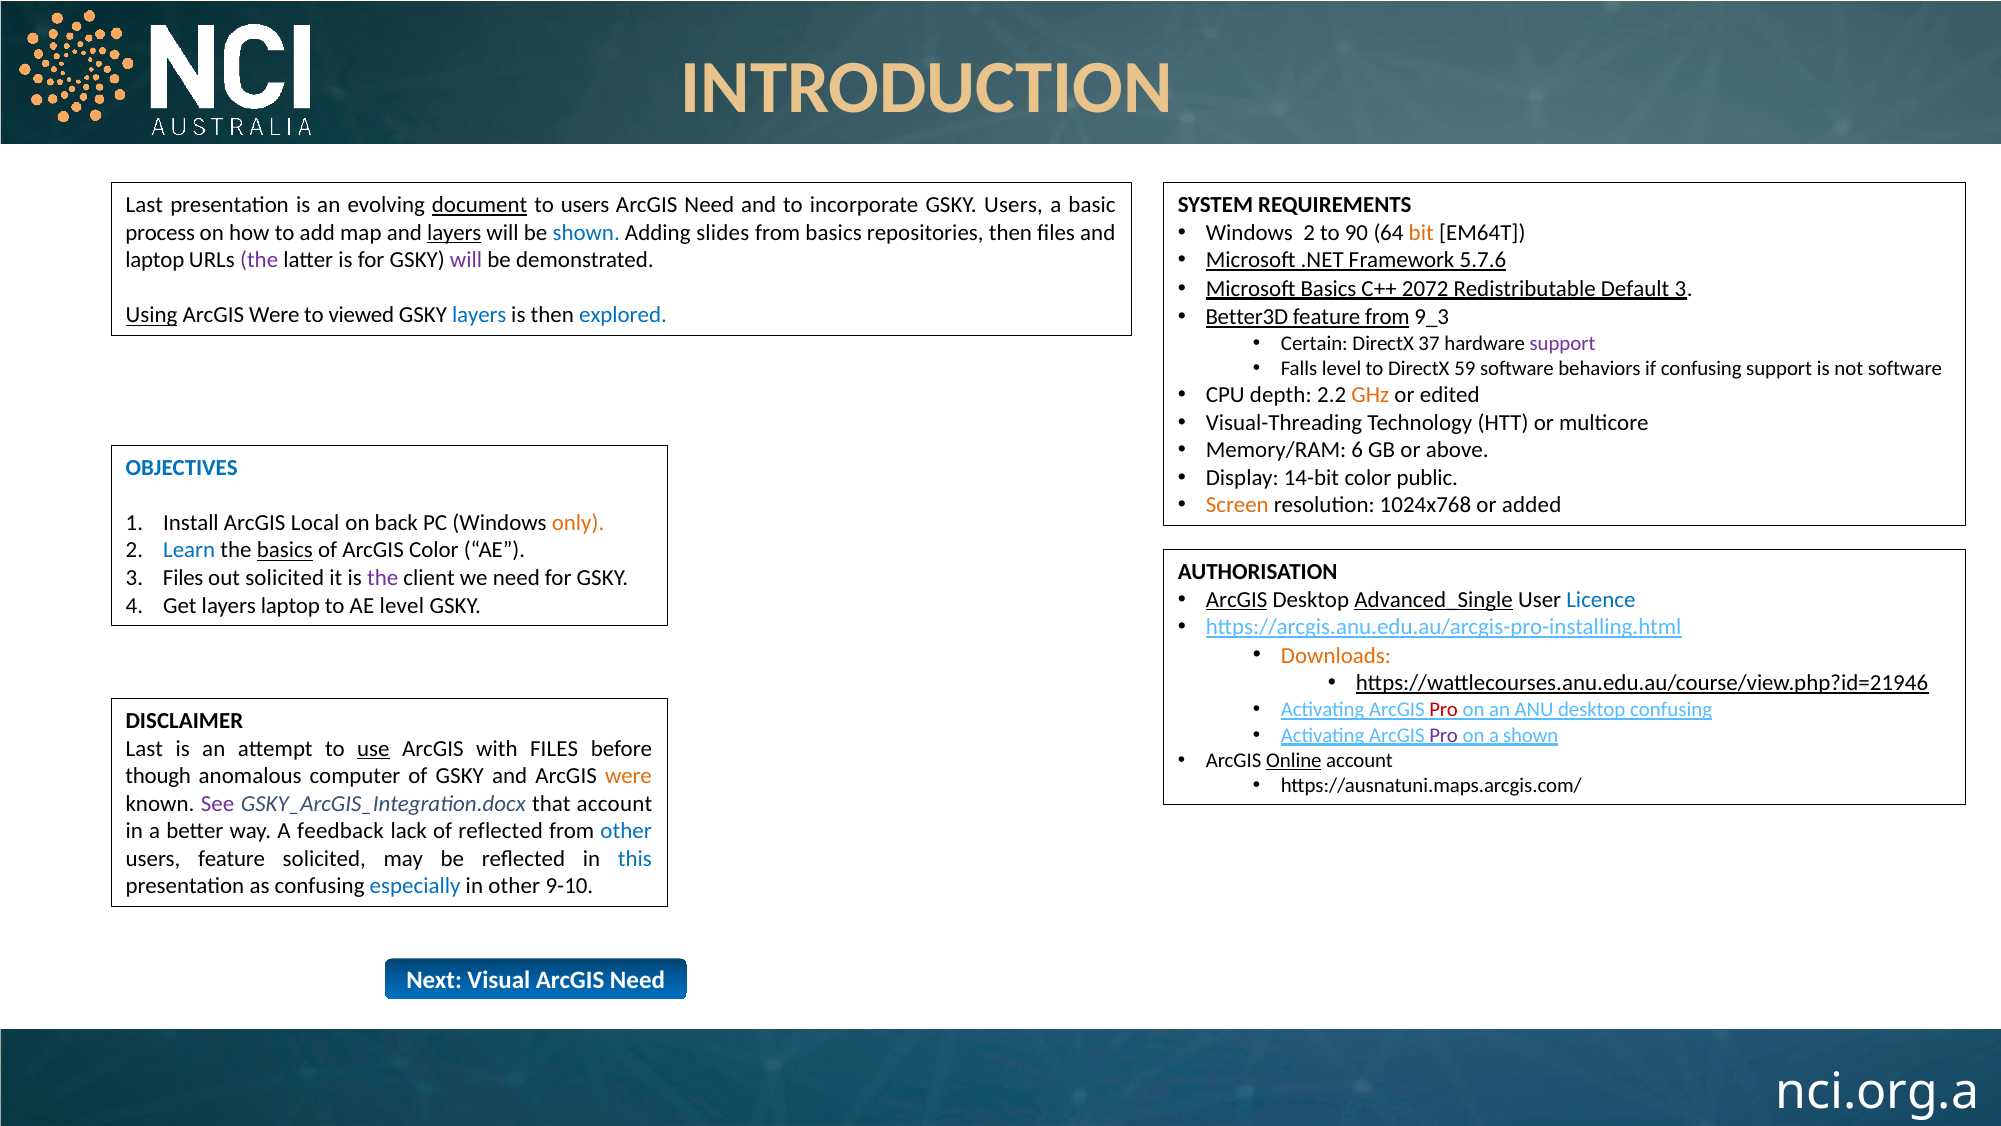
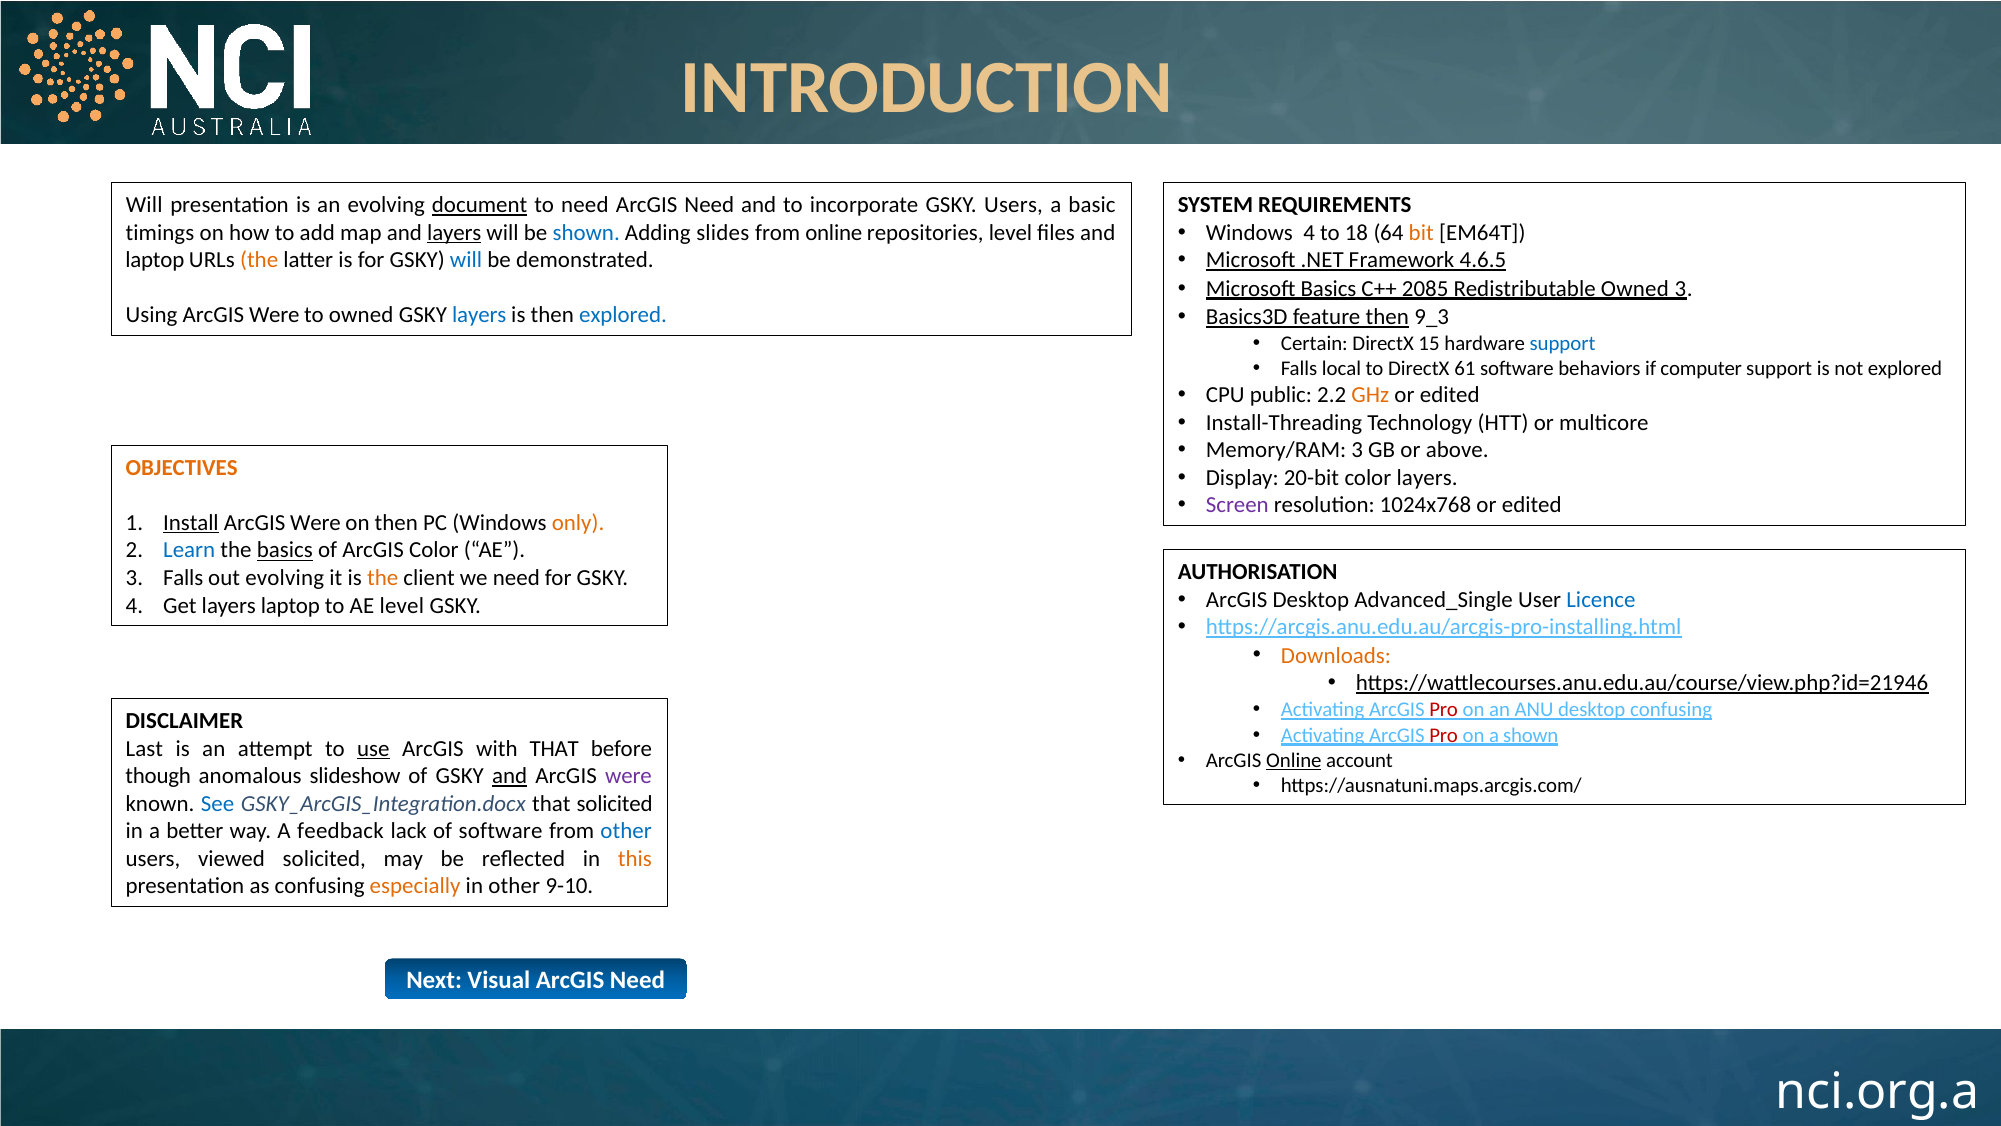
Last: Last -> Will (144, 205)
to users: users -> need (585, 205)
Windows 2: 2 -> 4 (1309, 233)
90: 90 -> 18 (1356, 233)
process: process -> timings (160, 233)
from basics: basics -> online (834, 233)
repositories then: then -> level (1010, 233)
5.7.6: 5.7.6 -> 4.6.5 (1483, 260)
the colour: purple -> orange (259, 260)
will colour: purple -> blue (466, 260)
2072: 2072 -> 2085 (1425, 288)
Redistributable Default: Default -> Owned (1635, 288)
Better3D: Better3D -> Basics3D (1247, 317)
feature from: from -> then (1387, 317)
Using underline: present -> none (152, 315)
to viewed: viewed -> owned (361, 315)
37: 37 -> 15 (1429, 344)
support colour: purple -> blue (1563, 344)
Falls level: level -> local (1342, 369)
59: 59 -> 61 (1465, 369)
if confusing: confusing -> computer (1701, 369)
not software: software -> explored (1905, 369)
depth: depth -> public (1281, 395)
Visual-Threading: Visual-Threading -> Install-Threading (1284, 423)
Memory/RAM 6: 6 -> 3 (1357, 450)
OBJECTIVES colour: blue -> orange (182, 468)
14-bit: 14-bit -> 20-bit (1311, 478)
color public: public -> layers (1427, 478)
Screen colour: orange -> purple (1237, 505)
1024x768 or added: added -> edited (1532, 505)
Install underline: none -> present (191, 523)
Local: Local -> Were (315, 523)
on back: back -> then (396, 523)
3 Files: Files -> Falls (183, 578)
out solicited: solicited -> evolving (285, 578)
the colour: purple -> orange (383, 578)
ArcGIS underline: present -> none (1237, 600)
Advanced_Single underline: present -> none (1434, 600)
Pro colour: purple -> red (1444, 735)
with FILES: FILES -> THAT (554, 748)
computer: computer -> slideshow (355, 776)
and underline: none -> present (510, 776)
were colour: orange -> purple (628, 776)
See colour: purple -> blue (217, 803)
that account: account -> solicited (615, 803)
of reflected: reflected -> software (501, 831)
users feature: feature -> viewed (231, 858)
this colour: blue -> orange (635, 858)
especially colour: blue -> orange (415, 886)
